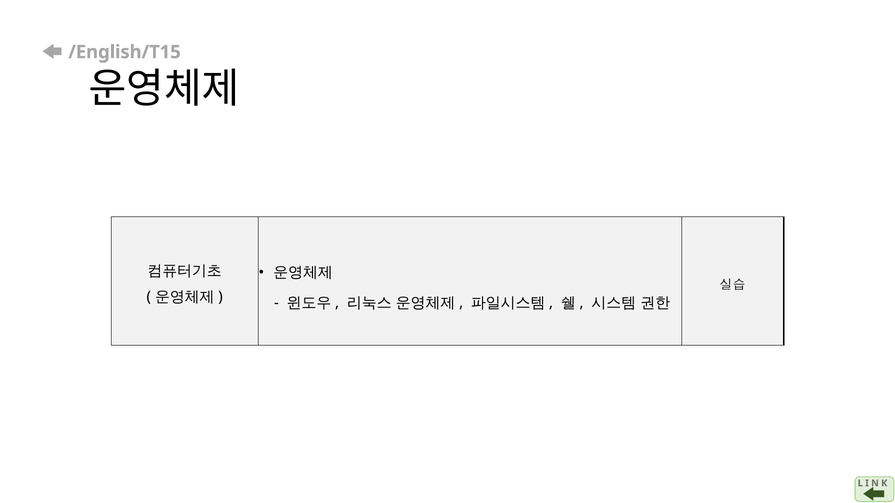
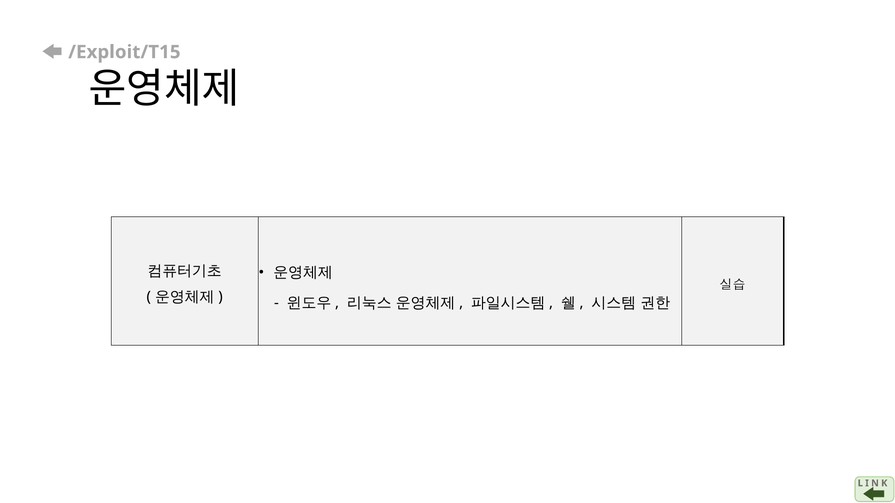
/English/T15: /English/T15 -> /Exploit/T15 (124, 52)
